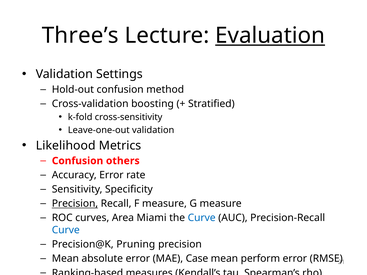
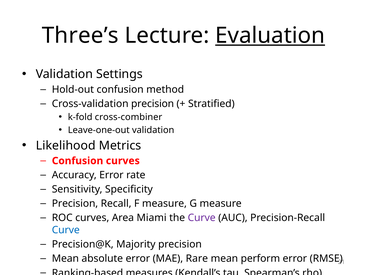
Cross-validation boosting: boosting -> precision (153, 104)
cross-sensitivity: cross-sensitivity -> cross-combiner (129, 117)
Confusion others: others -> curves (123, 161)
Precision underline: present -> none (75, 204)
Curve colour: blue -> purple (202, 218)
Pruning: Pruning -> Majority (136, 245)
Case: Case -> Rare (197, 259)
